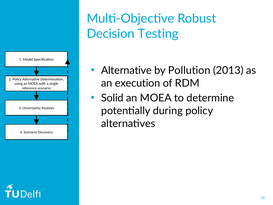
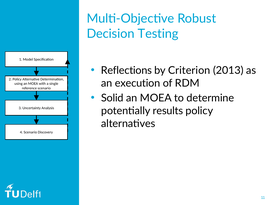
Alternative: Alternative -> Reflections (126, 70)
Pollution: Pollution -> Criterion (189, 70)
during: during -> results (168, 111)
